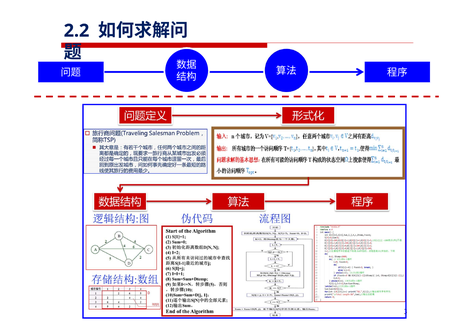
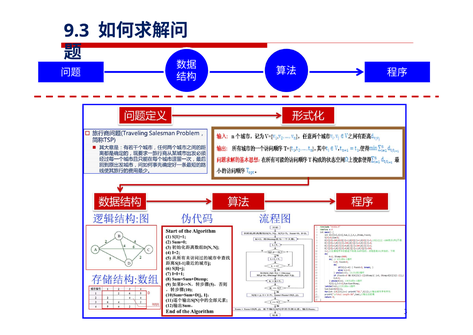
2.2: 2.2 -> 9.3 (77, 31)
